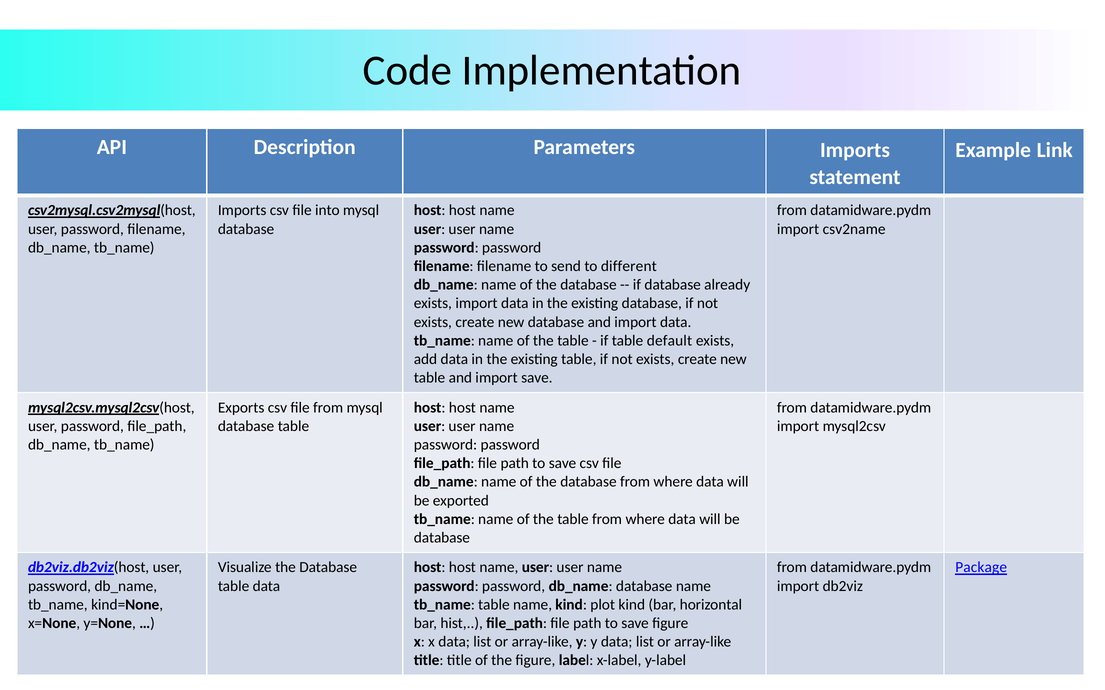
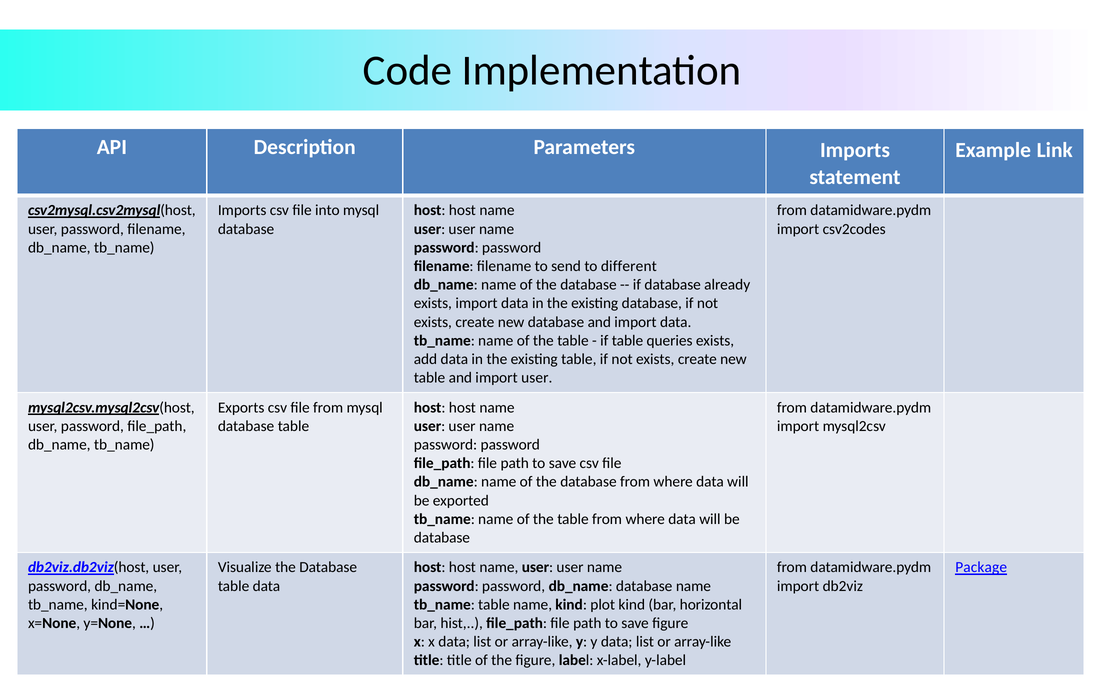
csv2name: csv2name -> csv2codes (854, 229)
default: default -> queries (670, 341)
import save: save -> user (537, 378)
